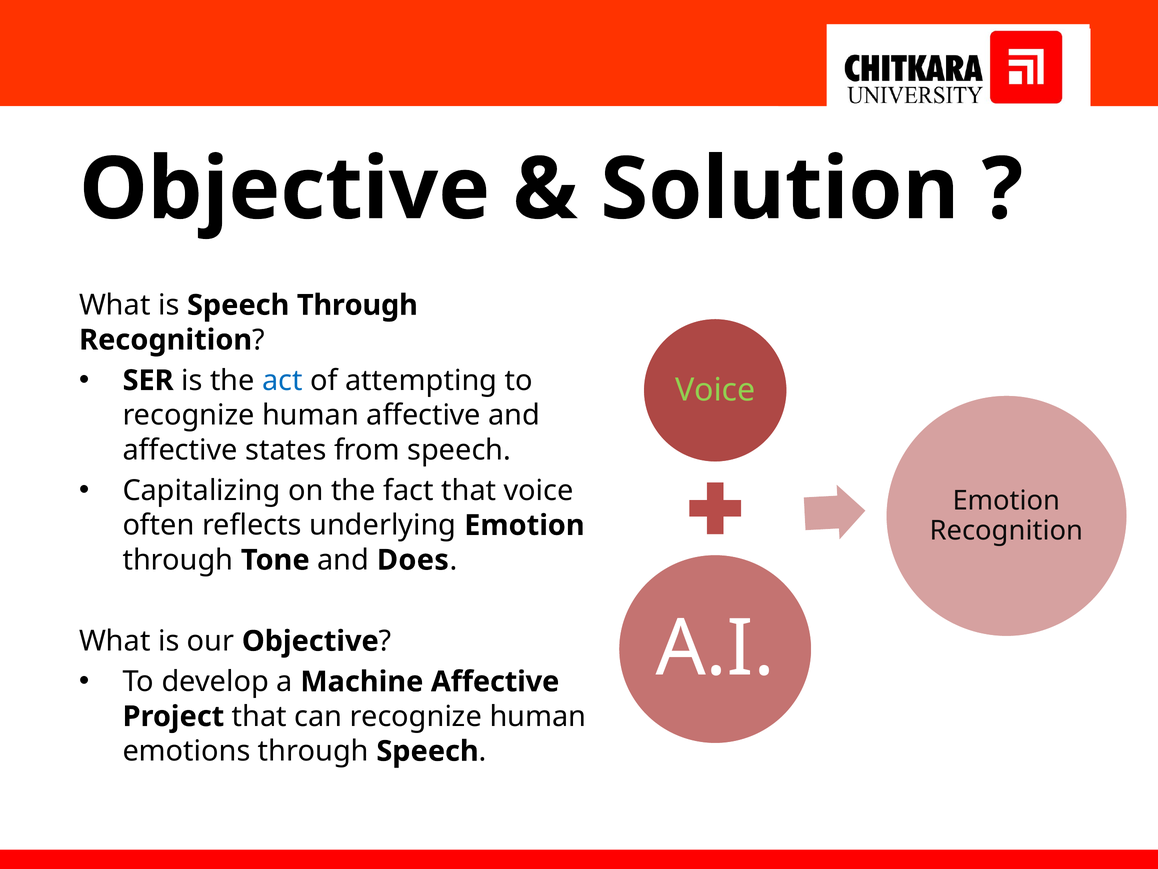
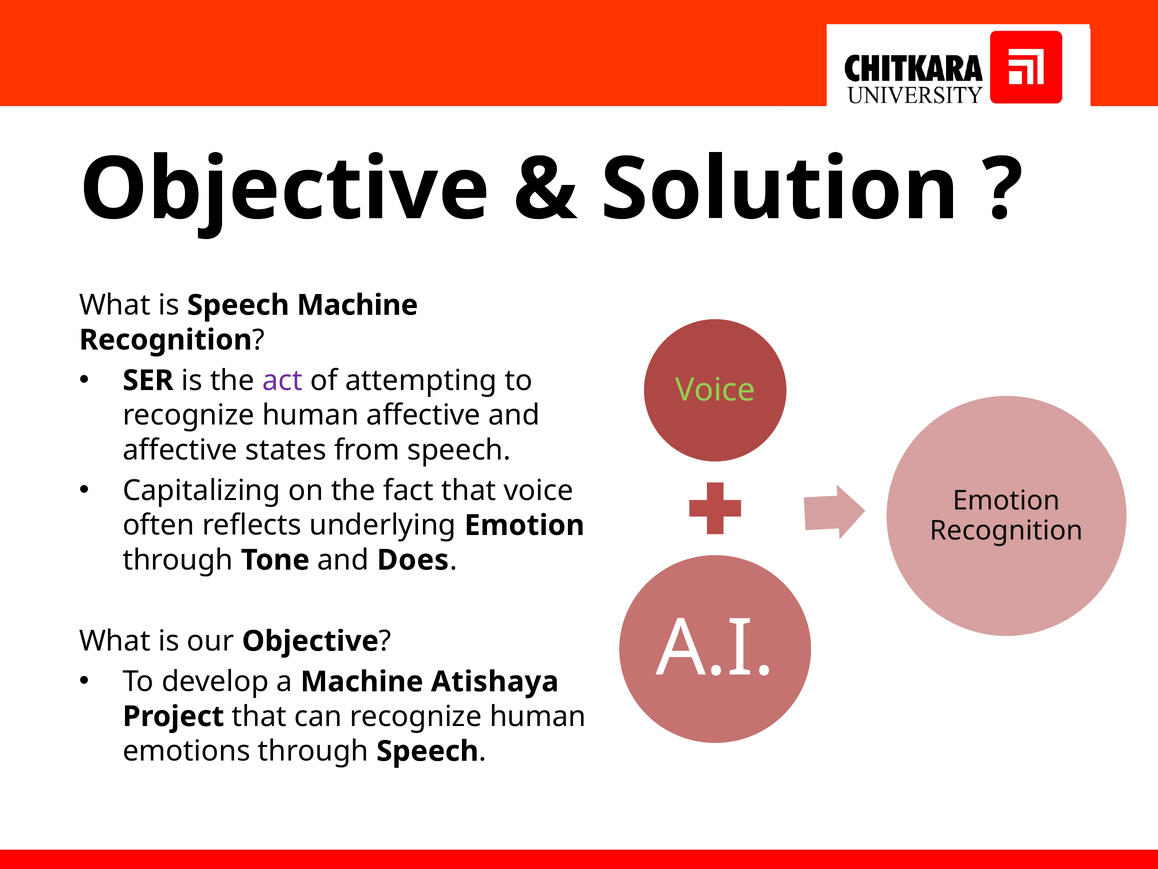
Speech Through: Through -> Machine (357, 305)
act colour: blue -> purple (283, 380)
Machine Affective: Affective -> Atishaya (495, 681)
